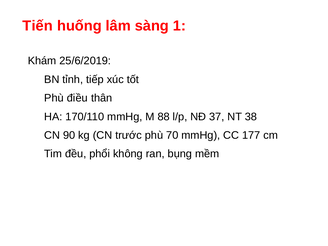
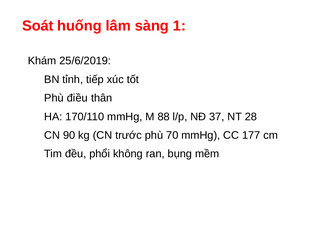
Tiến: Tiến -> Soát (38, 26)
38: 38 -> 28 (251, 117)
